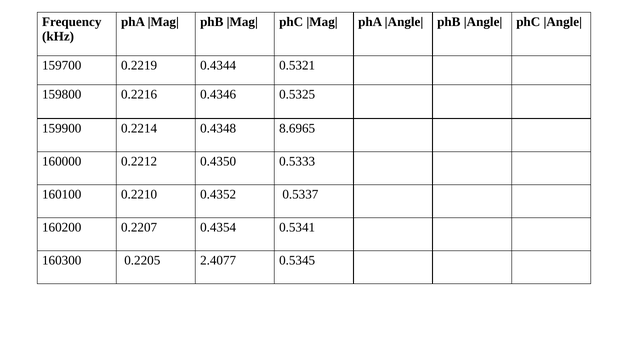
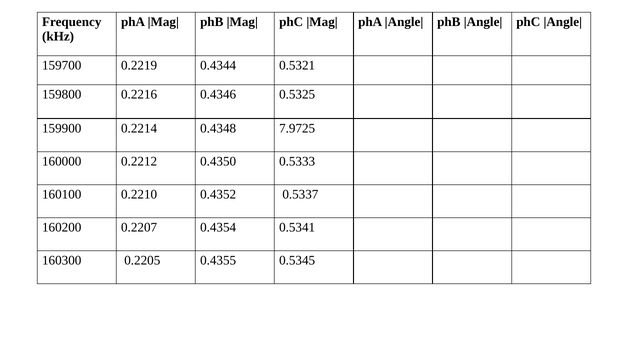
8.6965: 8.6965 -> 7.9725 (297, 128)
2.4077: 2.4077 -> 0.4355 (218, 261)
